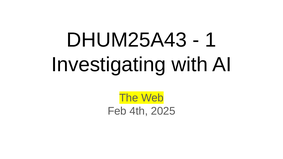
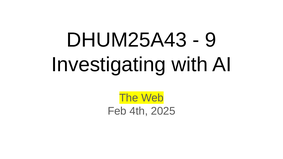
1: 1 -> 9 (211, 40)
